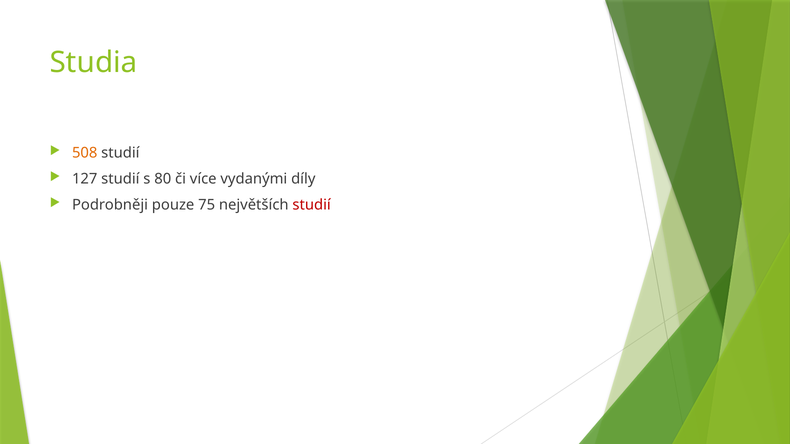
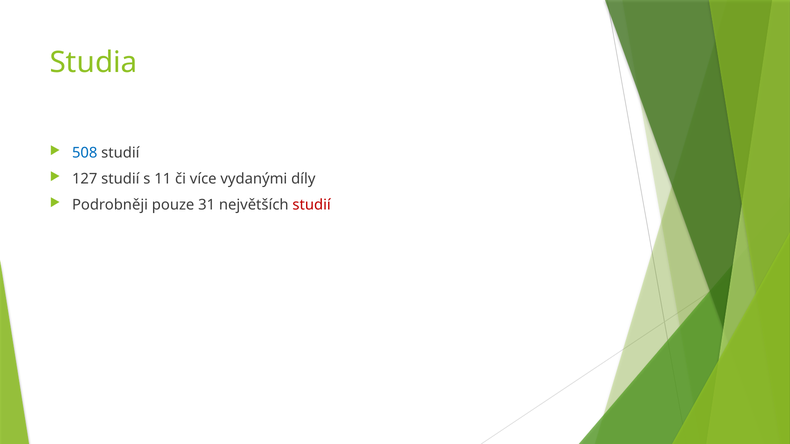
508 colour: orange -> blue (85, 153)
80: 80 -> 11 (163, 179)
75: 75 -> 31 (207, 205)
